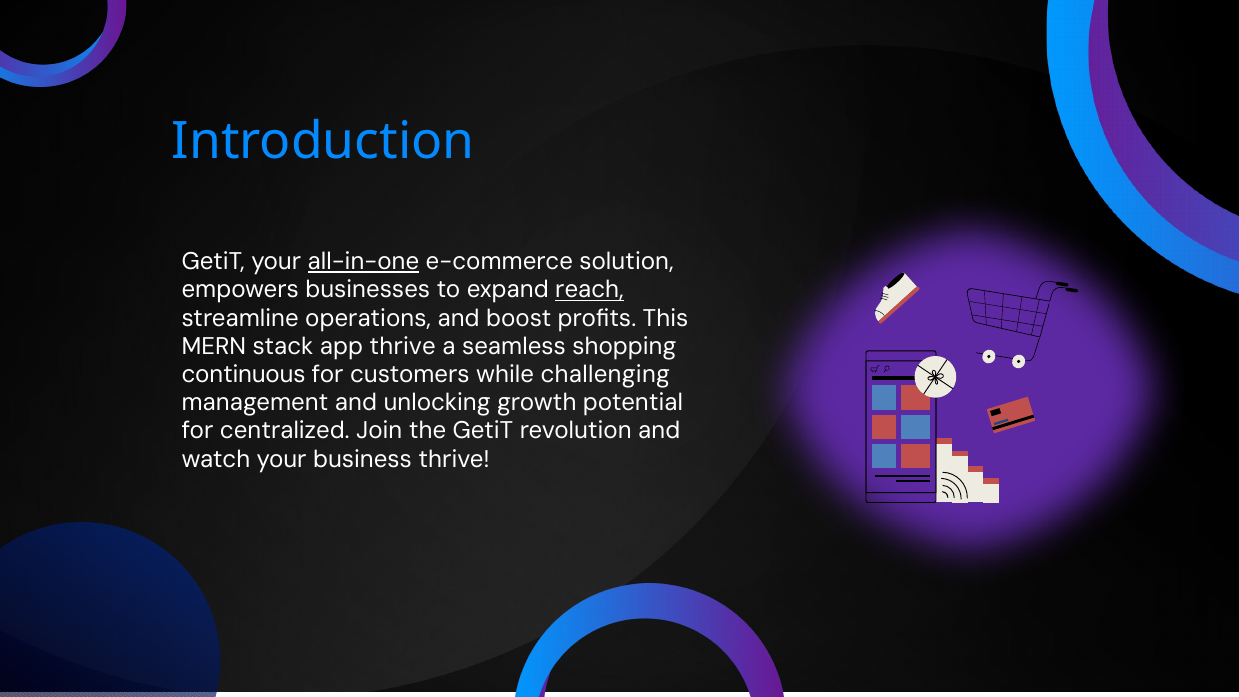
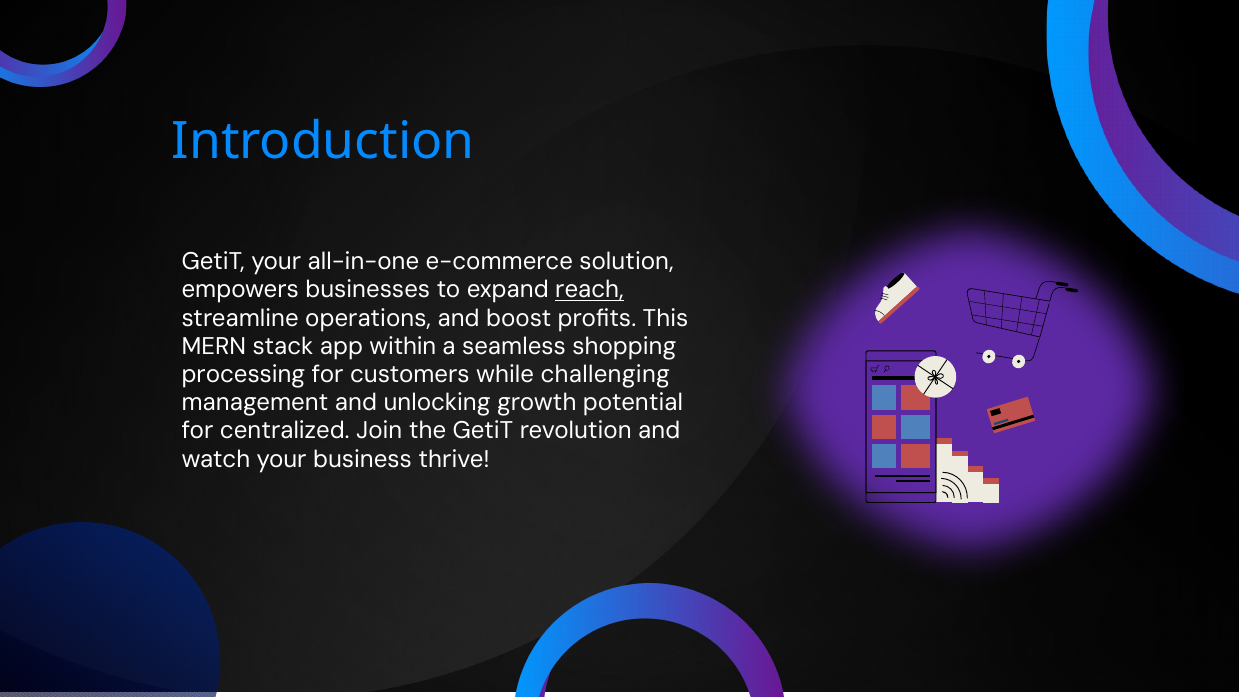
all-in-one underline: present -> none (363, 262)
app thrive: thrive -> within (403, 346)
continuous: continuous -> processing (243, 375)
